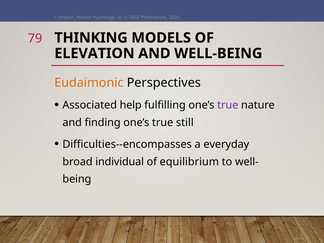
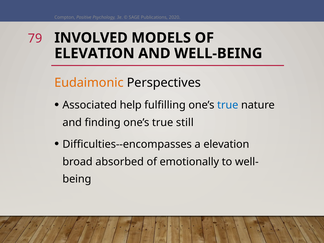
THINKING: THINKING -> INVOLVED (91, 38)
true colour: purple -> blue (228, 105)
a everyday: everyday -> elevation (226, 144)
individual: individual -> absorbed (120, 162)
equilibrium: equilibrium -> emotionally (189, 162)
